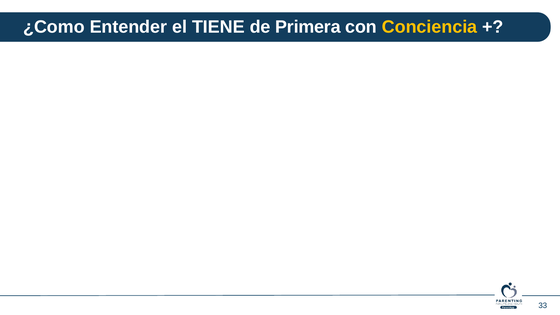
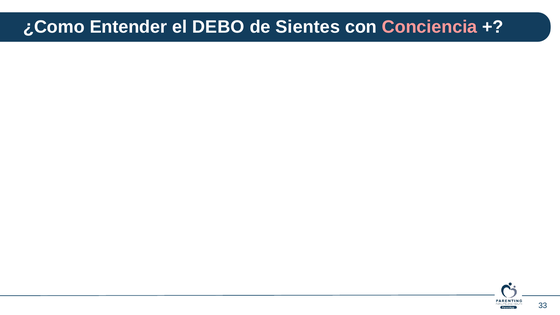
TIENE: TIENE -> DEBO (218, 27)
Primera: Primera -> Sientes (308, 27)
Conciencia colour: yellow -> pink (430, 27)
